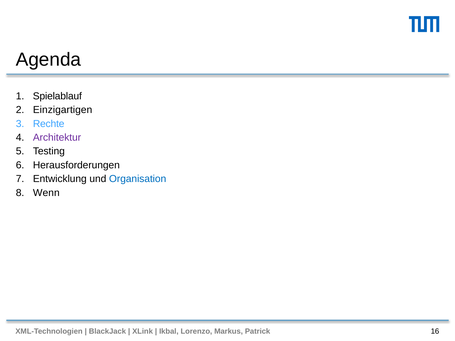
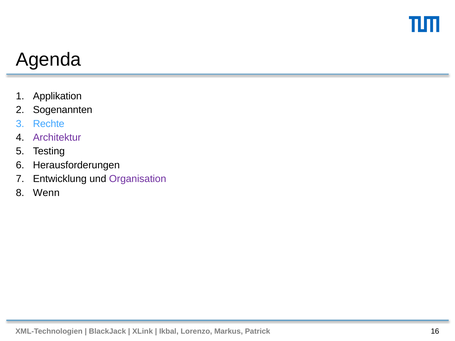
Spielablauf: Spielablauf -> Applikation (57, 96)
Einzigartigen: Einzigartigen -> Sogenannten (63, 110)
Organisation colour: blue -> purple (138, 179)
